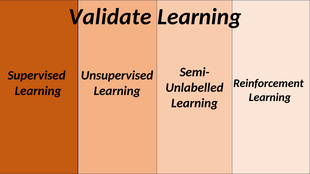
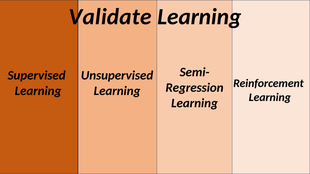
Unlabelled: Unlabelled -> Regression (195, 88)
